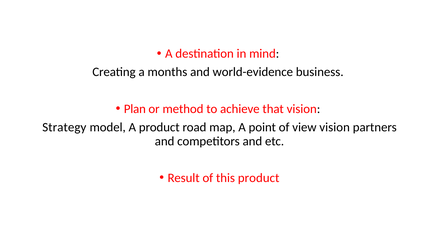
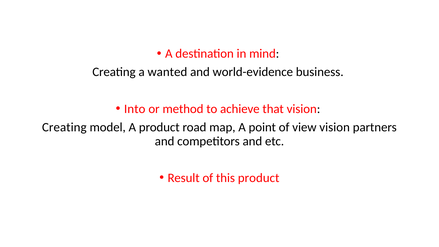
months: months -> wanted (167, 72)
Plan: Plan -> Into (135, 109)
Strategy: Strategy -> Creating (64, 127)
